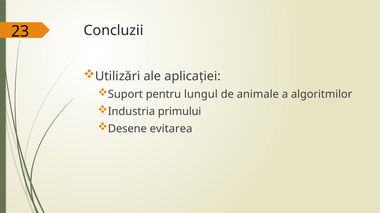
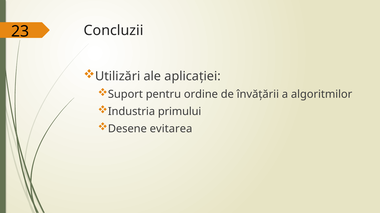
lungul: lungul -> ordine (201, 95)
animale: animale -> învățării (258, 95)
